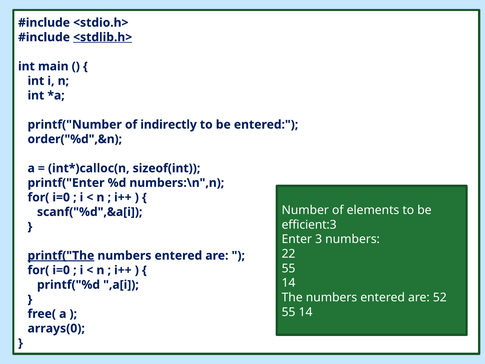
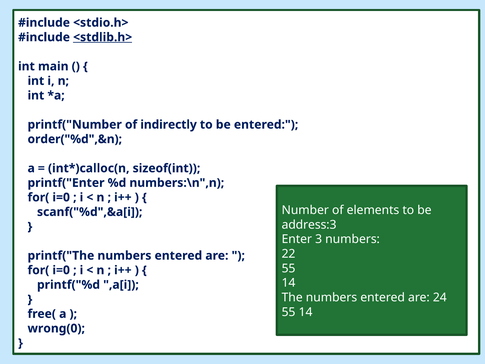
efficient:3: efficient:3 -> address:3 (309, 225)
printf("The underline: present -> none (61, 255)
52: 52 -> 24 (440, 297)
arrays(0: arrays(0 -> wrong(0 (56, 328)
